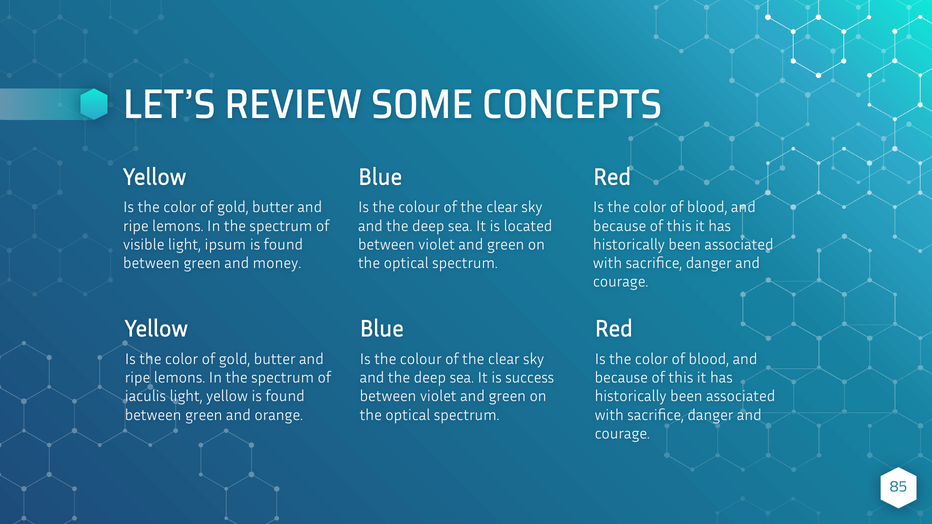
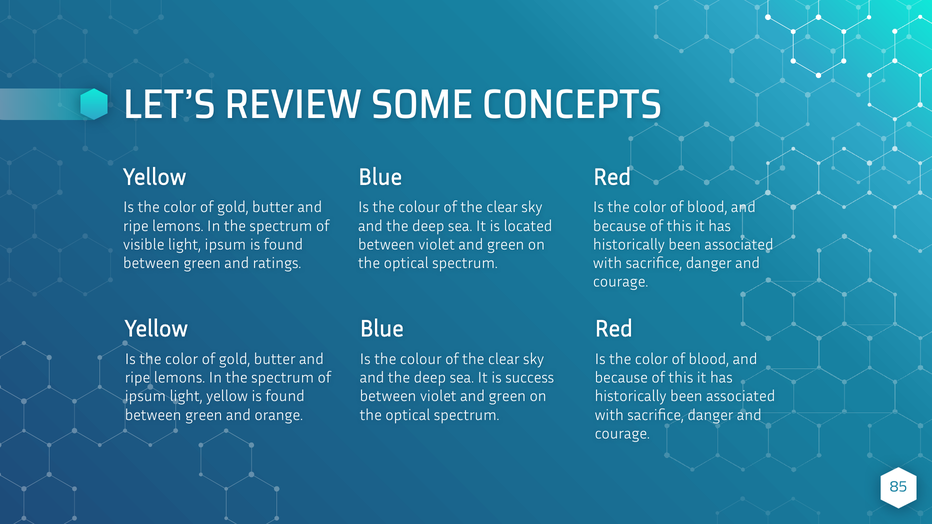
money: money -> ratings (277, 263)
iaculis: iaculis -> ipsum (145, 396)
